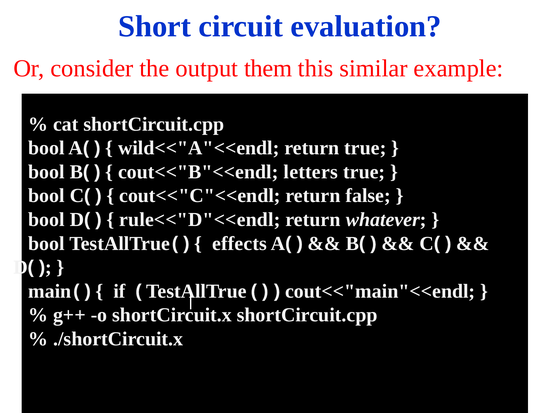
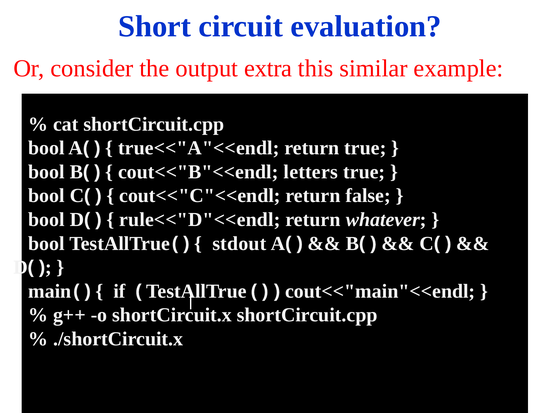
them: them -> extra (268, 69)
wild<<"A"<<endl: wild<<"A"<<endl -> true<<"A"<<endl (199, 148)
effects: effects -> stdout (239, 244)
